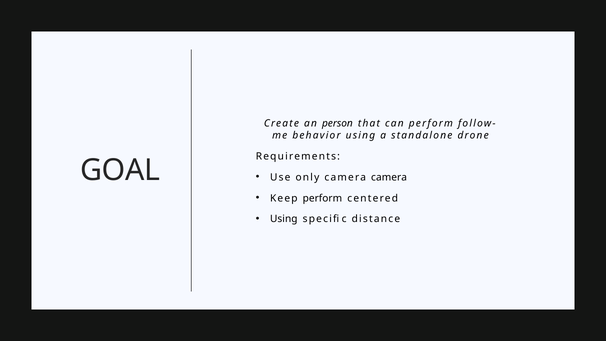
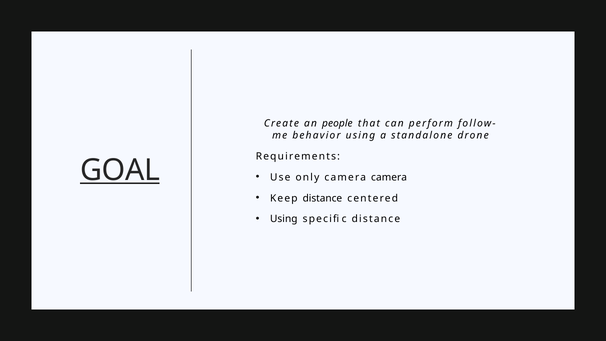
person: person -> people (337, 123)
GOAL underline: none -> present (120, 170)
Keep perform: perform -> distance (322, 198)
